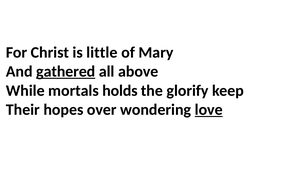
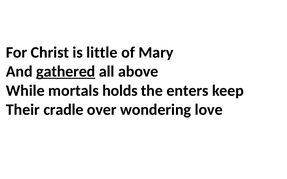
glorify: glorify -> enters (188, 91)
hopes: hopes -> cradle (63, 110)
love underline: present -> none (209, 110)
